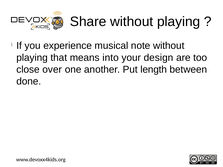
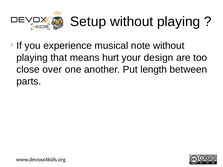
Share: Share -> Setup (88, 22)
into: into -> hurt (111, 58)
done: done -> parts (29, 81)
